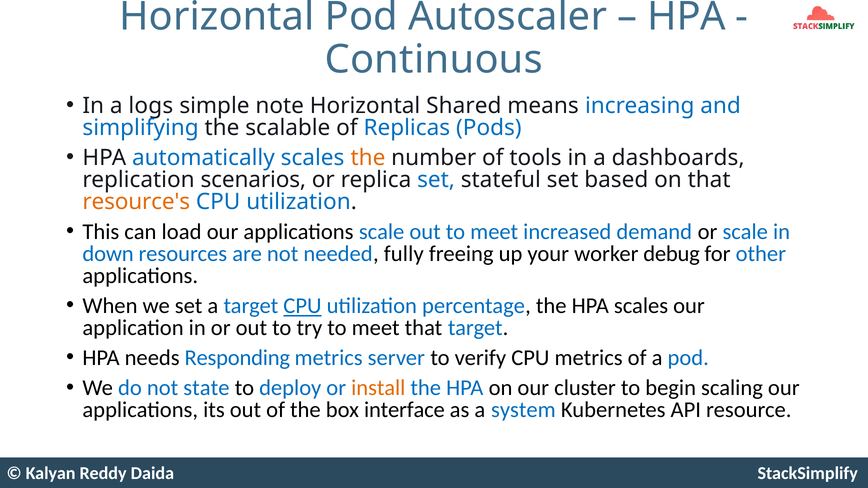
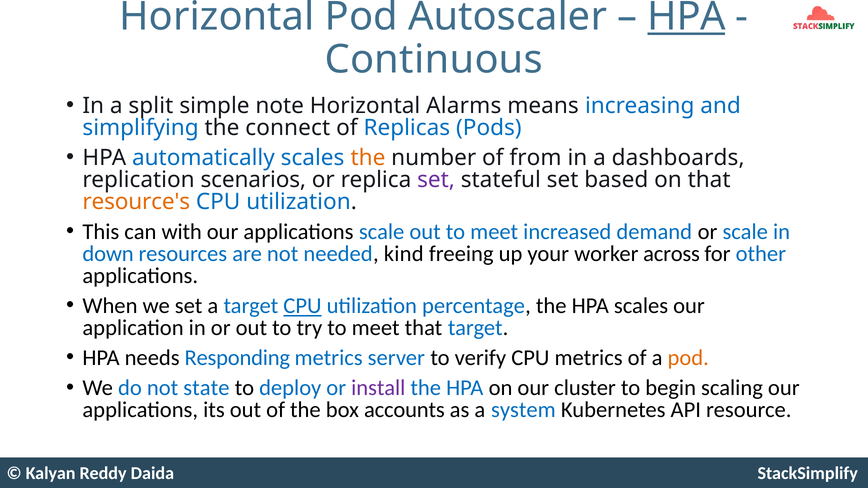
HPA underline: none -> present (687, 16)
logs: logs -> split (151, 106)
Shared: Shared -> Alarms (464, 106)
scalable: scalable -> connect (288, 128)
tools: tools -> from (535, 158)
set colour: blue -> purple (436, 180)
load: load -> with (182, 232)
fully: fully -> kind (404, 254)
debug: debug -> across (672, 254)
pod colour: blue -> orange (688, 358)
install colour: orange -> purple (378, 388)
interface: interface -> accounts (404, 410)
